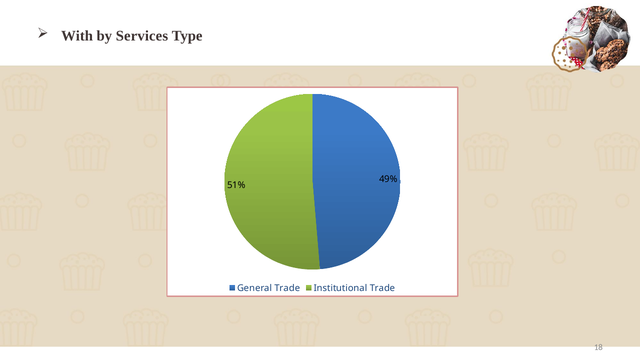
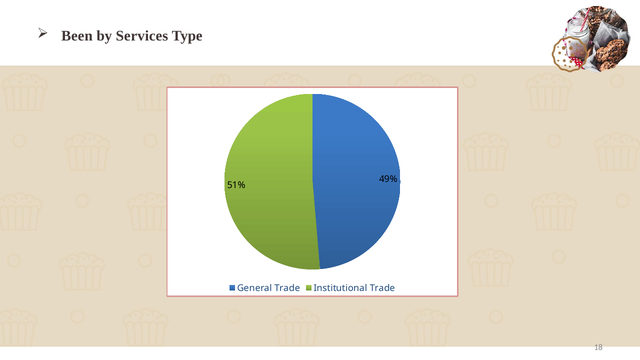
With: With -> Been (77, 36)
